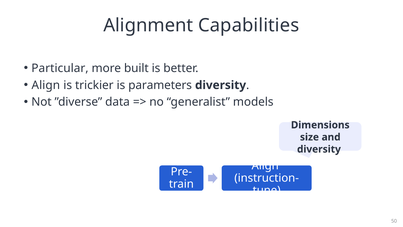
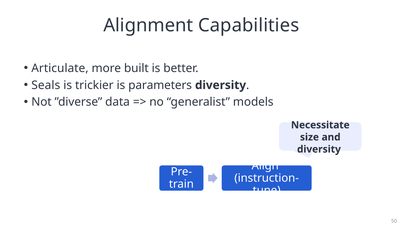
Particular: Particular -> Articulate (60, 68)
Align: Align -> Seals (46, 85)
Dimensions: Dimensions -> Necessitate (320, 125)
